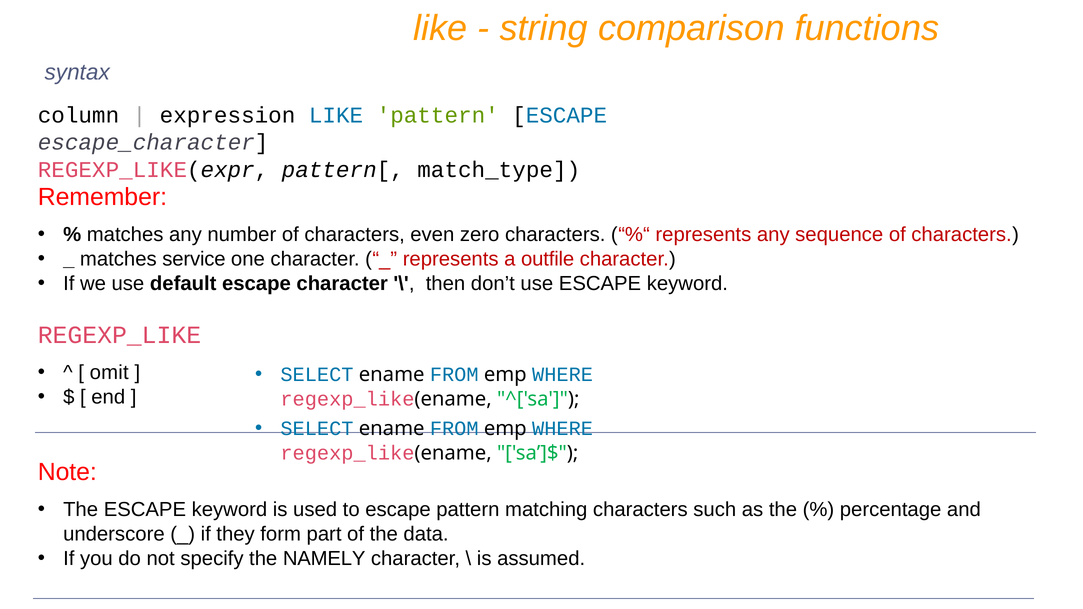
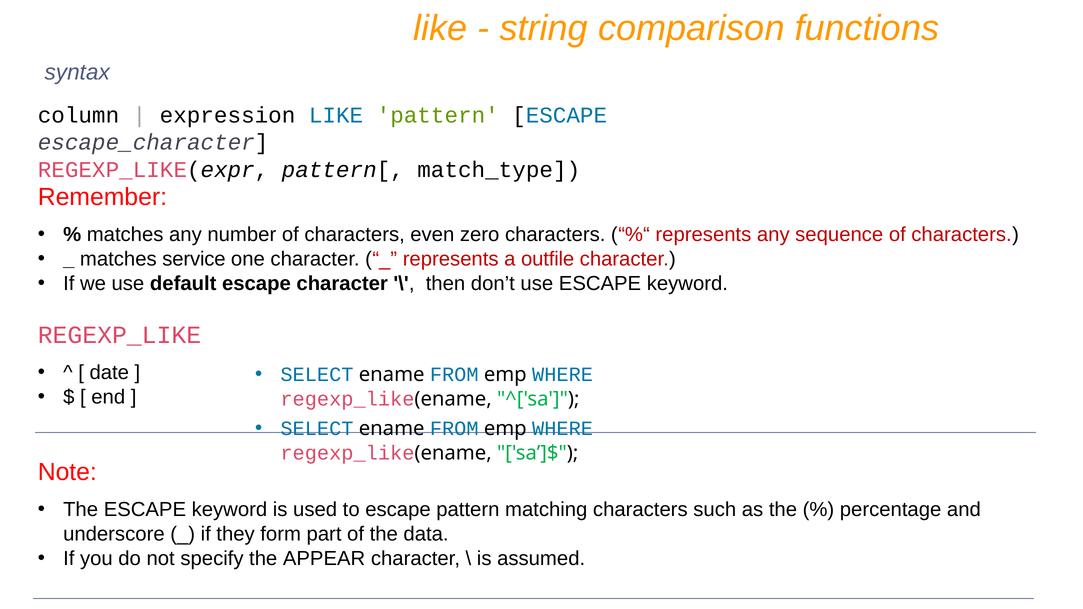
omit: omit -> date (109, 373)
NAMELY: NAMELY -> APPEAR (324, 559)
